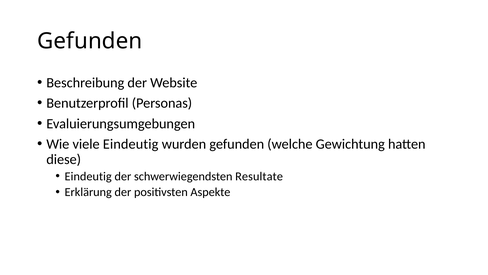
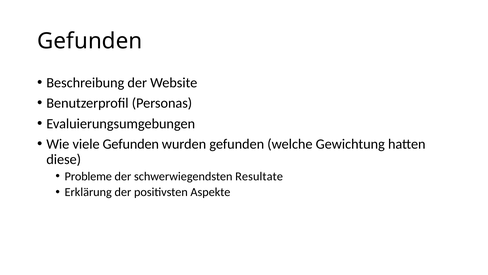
viele Eindeutig: Eindeutig -> Gefunden (131, 144)
Eindeutig: Eindeutig -> Probleme (88, 176)
